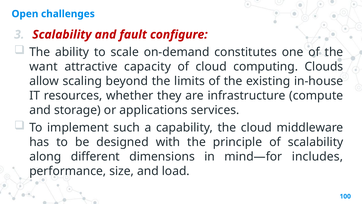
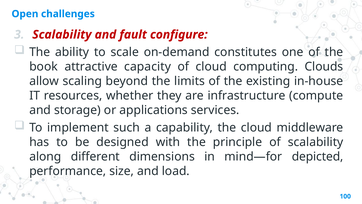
want: want -> book (44, 67)
includes: includes -> depicted (318, 156)
